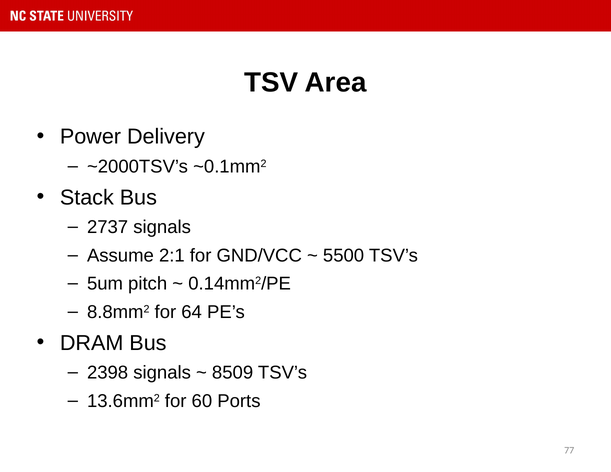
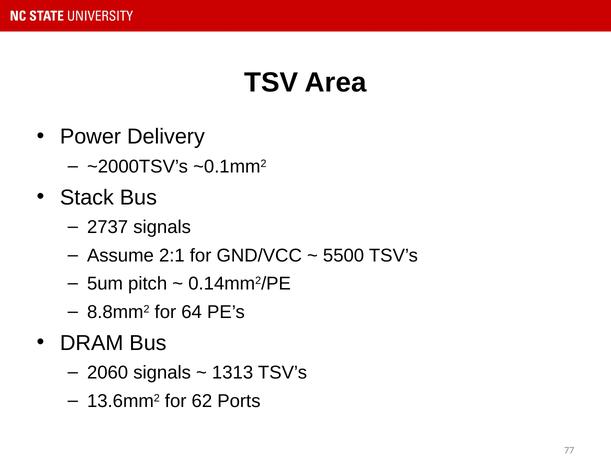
2398: 2398 -> 2060 (108, 373)
8509: 8509 -> 1313 (233, 373)
60: 60 -> 62 (202, 401)
